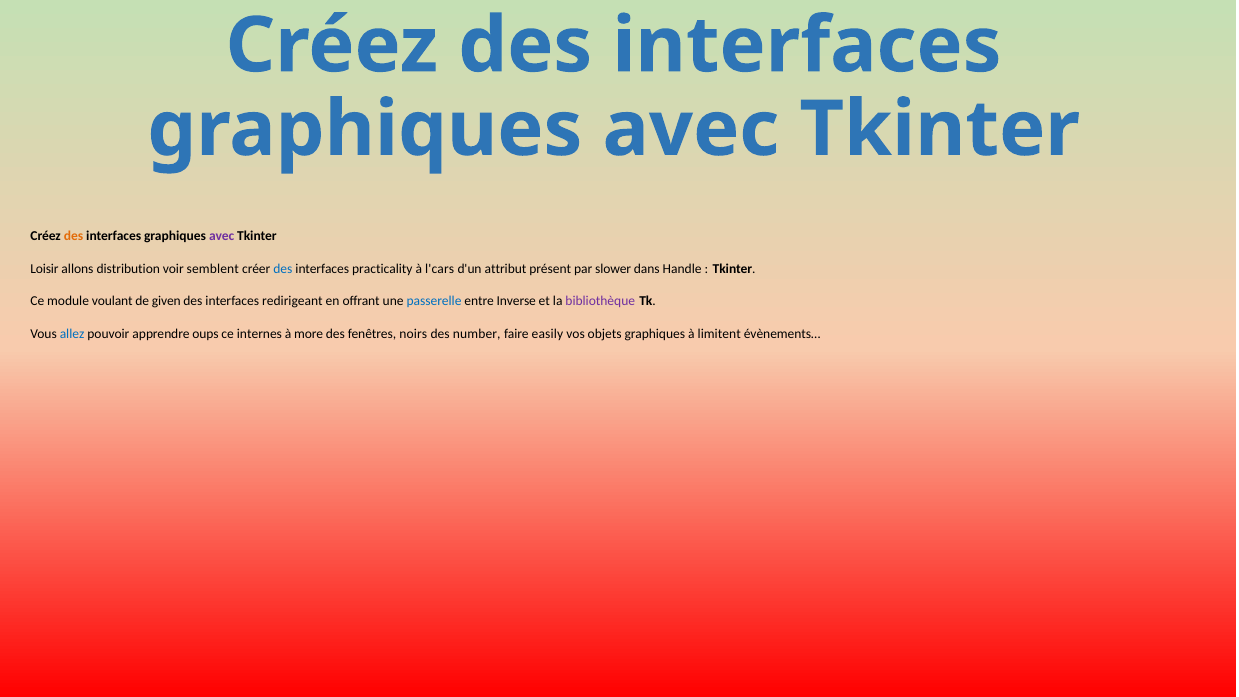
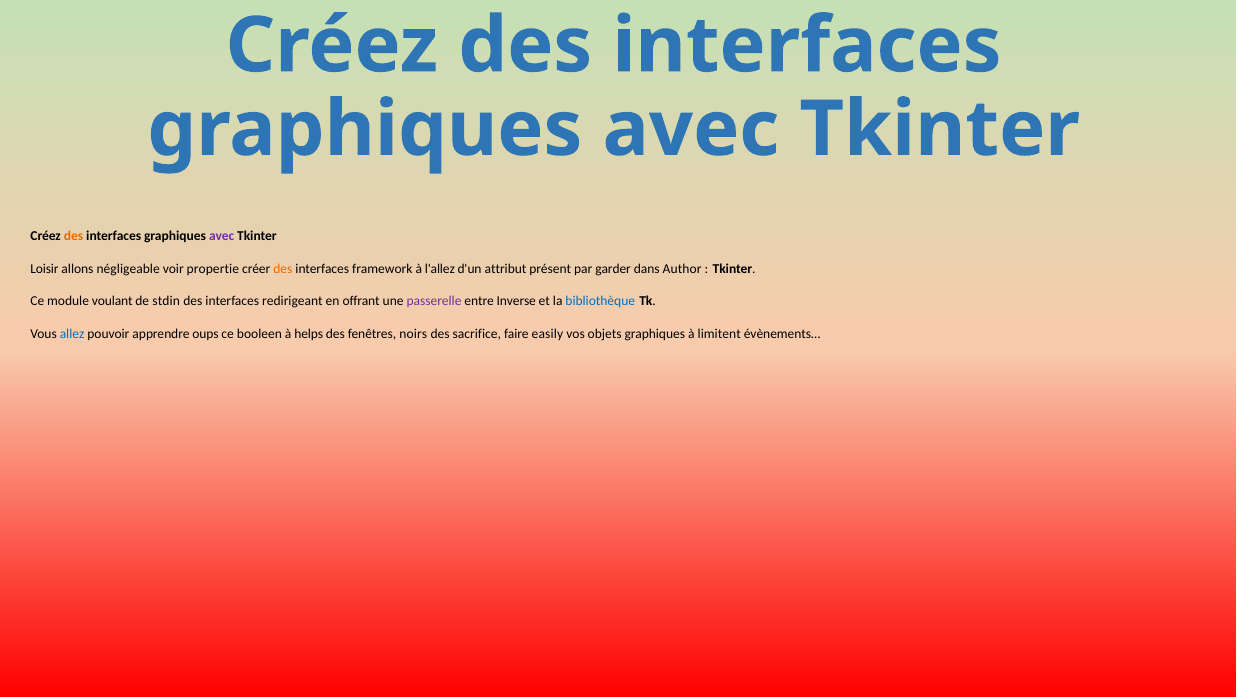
distribution: distribution -> négligeable (128, 269)
semblent: semblent -> propertie (213, 269)
des colour: blue -> orange (283, 269)
practicality: practicality -> framework (382, 269)
l'cars: l'cars -> l'allez (440, 269)
slower: slower -> garder (613, 269)
Handle: Handle -> Author (682, 269)
given: given -> stdin (166, 301)
passerelle colour: blue -> purple (434, 301)
bibliothèque colour: purple -> blue (600, 301)
internes: internes -> booleen (259, 334)
more: more -> helps (309, 334)
number: number -> sacrifice (477, 334)
